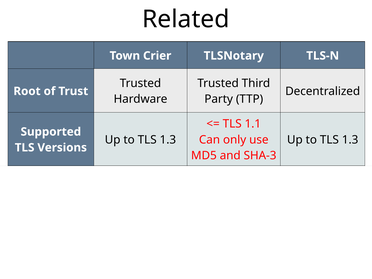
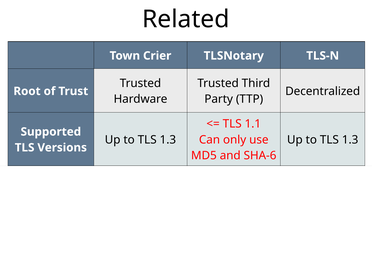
SHA-3: SHA-3 -> SHA-6 (260, 156)
